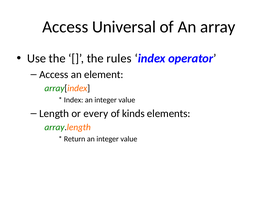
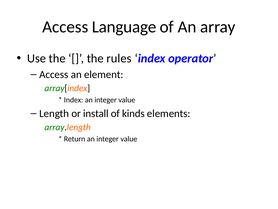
Universal: Universal -> Language (124, 27)
every: every -> install (96, 113)
